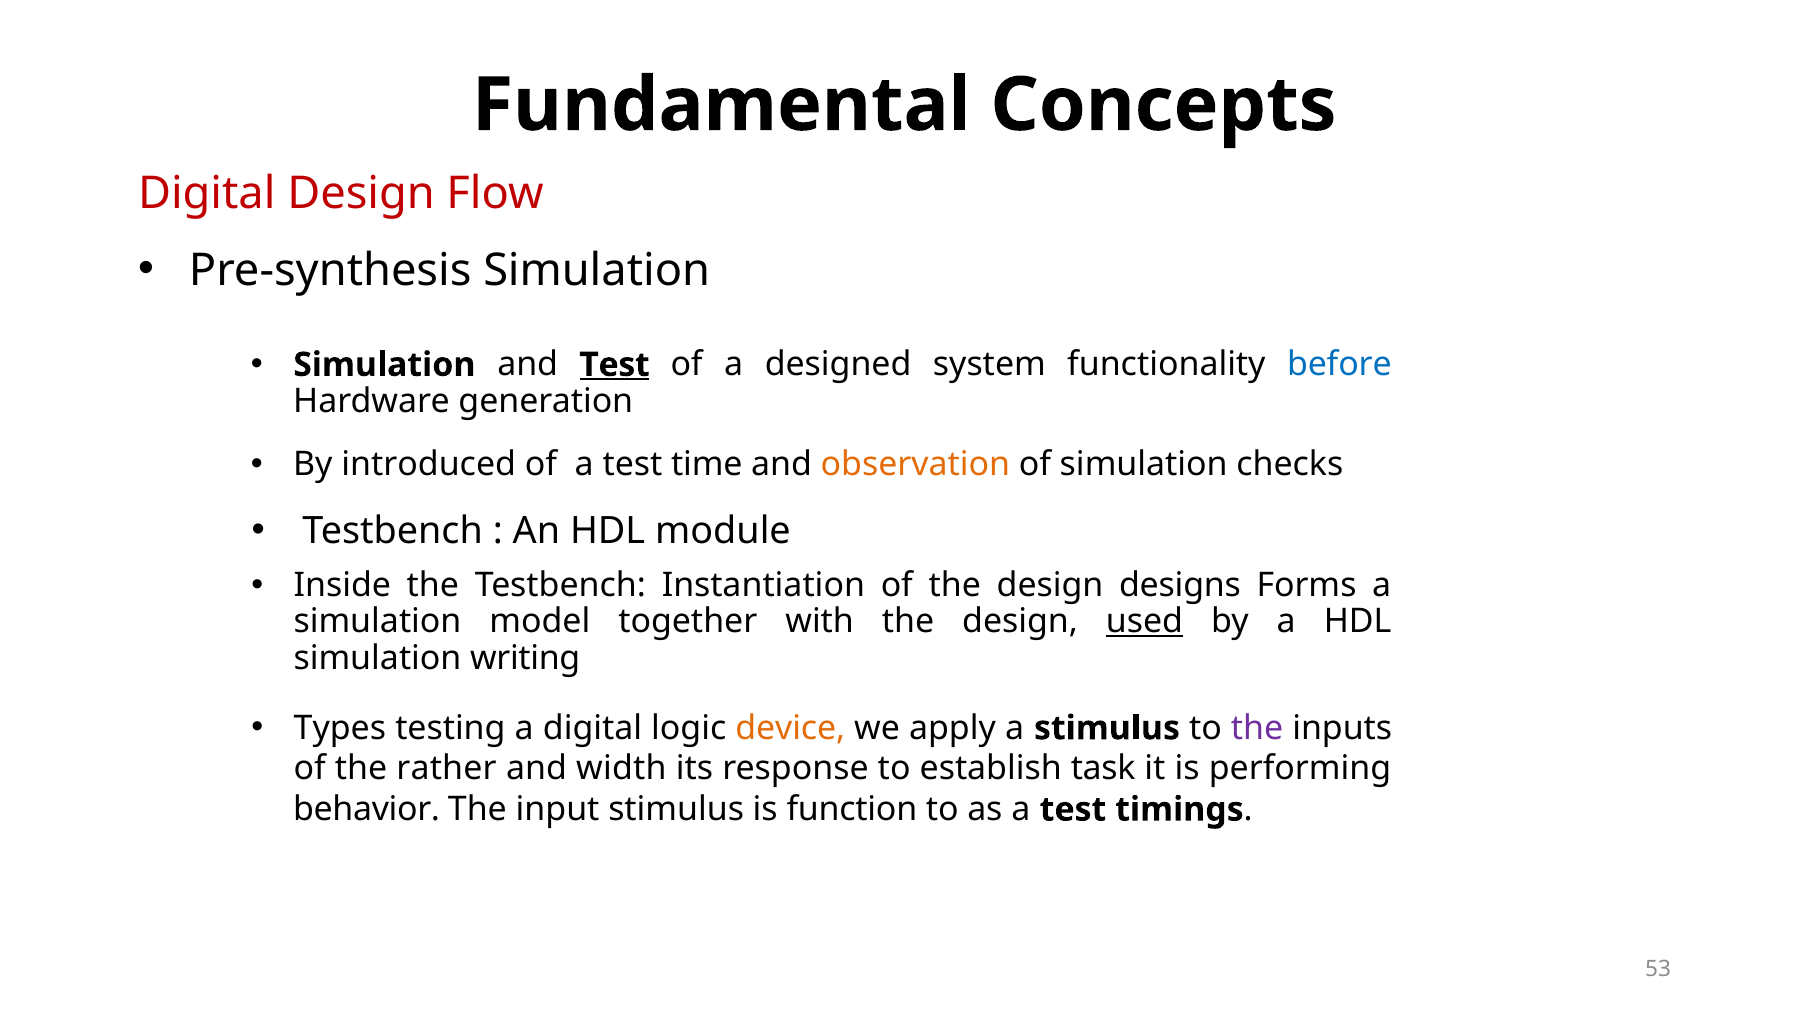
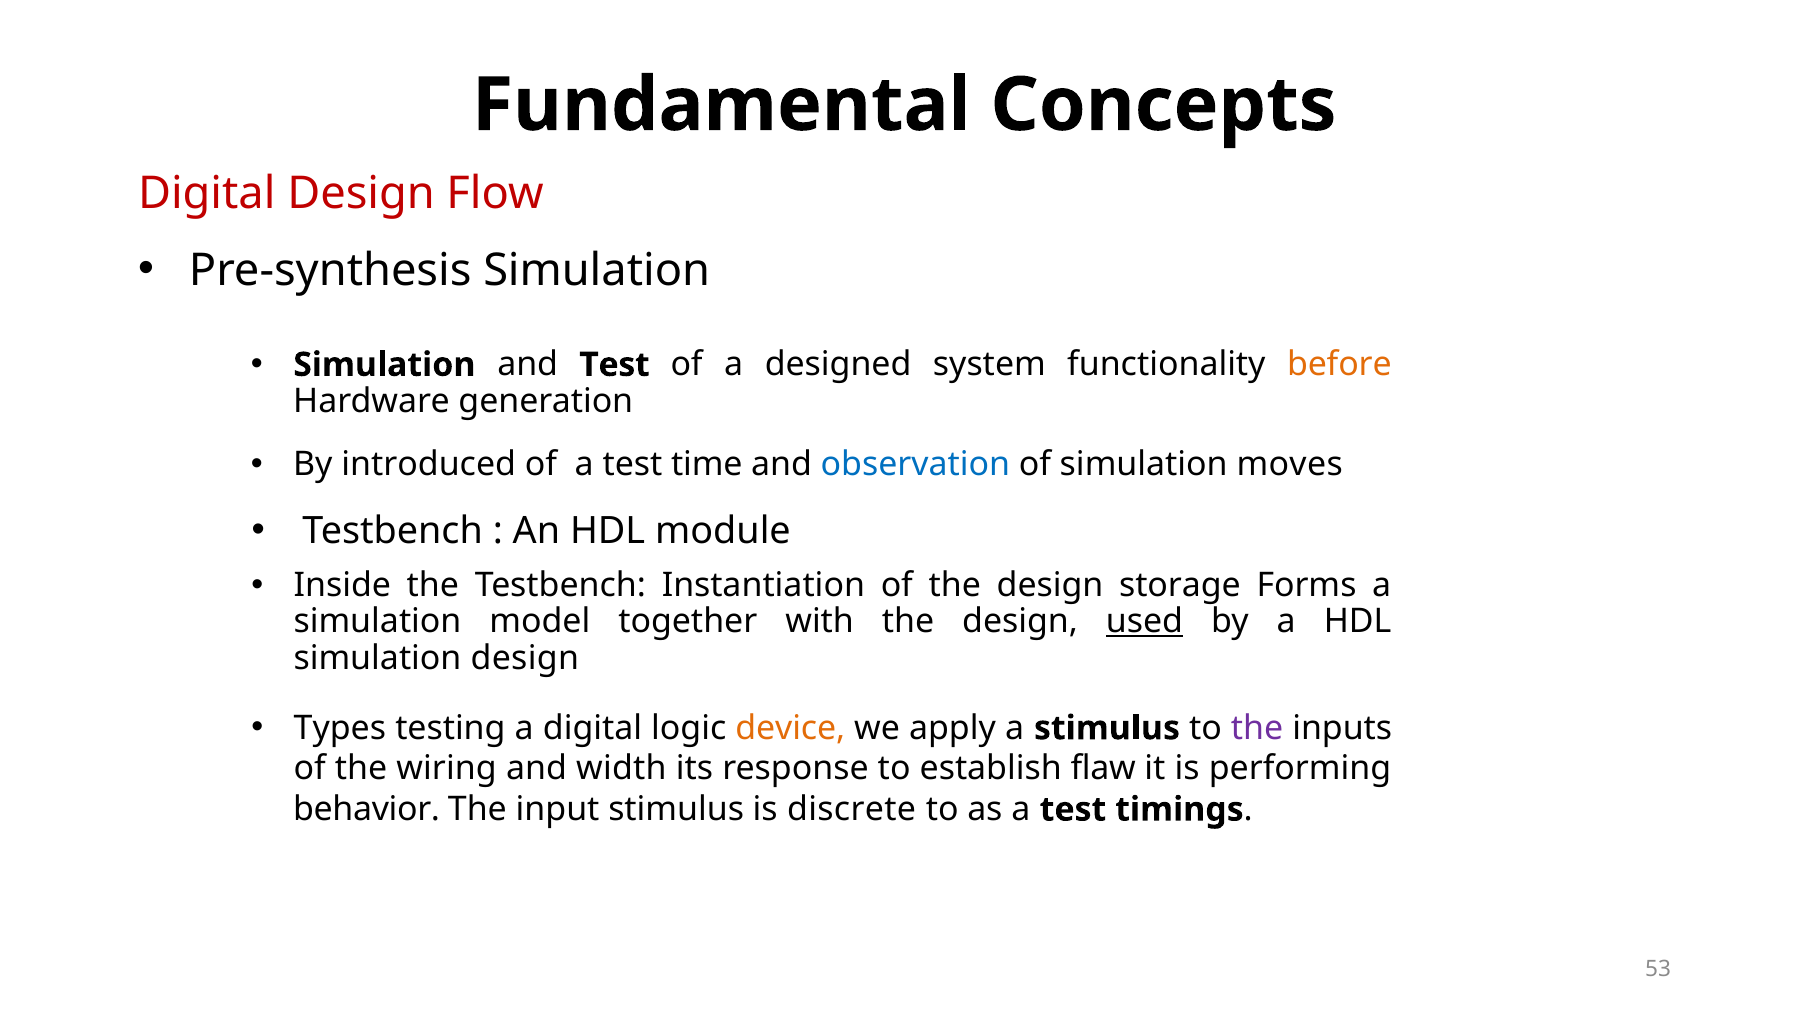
Test underline: present -> none (614, 365)
before colour: blue -> orange (1339, 365)
observation colour: orange -> blue (915, 465)
checks: checks -> moves (1290, 465)
designs: designs -> storage (1180, 586)
simulation writing: writing -> design (525, 659)
rather: rather -> wiring (447, 769)
task: task -> flaw (1103, 769)
function: function -> discrete (852, 810)
